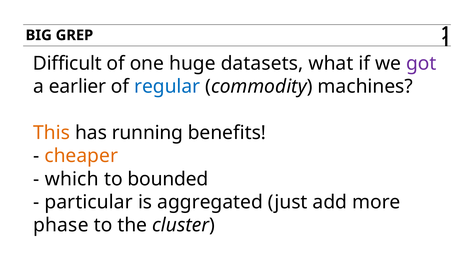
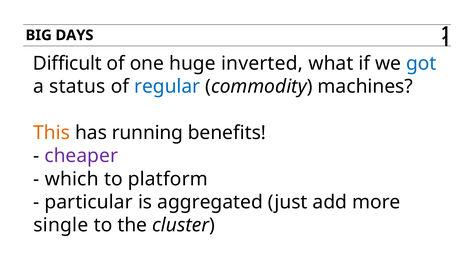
GREP: GREP -> DAYS (74, 35)
datasets: datasets -> inverted (262, 63)
got colour: purple -> blue (421, 63)
earlier: earlier -> status (77, 87)
cheaper colour: orange -> purple (81, 156)
bounded: bounded -> platform (168, 179)
phase: phase -> single (61, 225)
